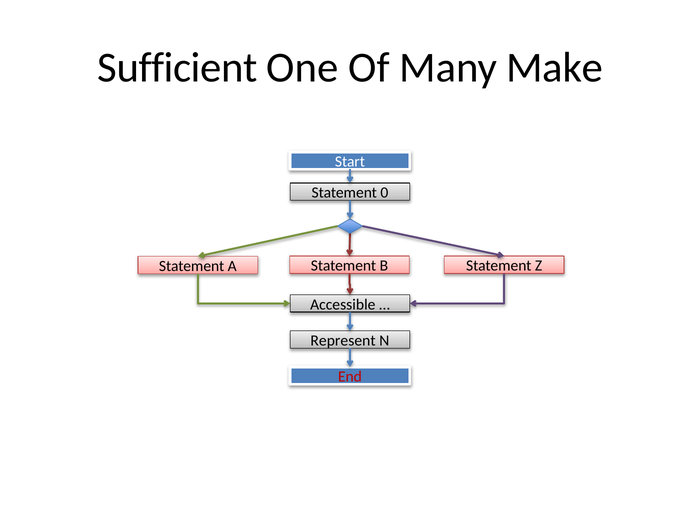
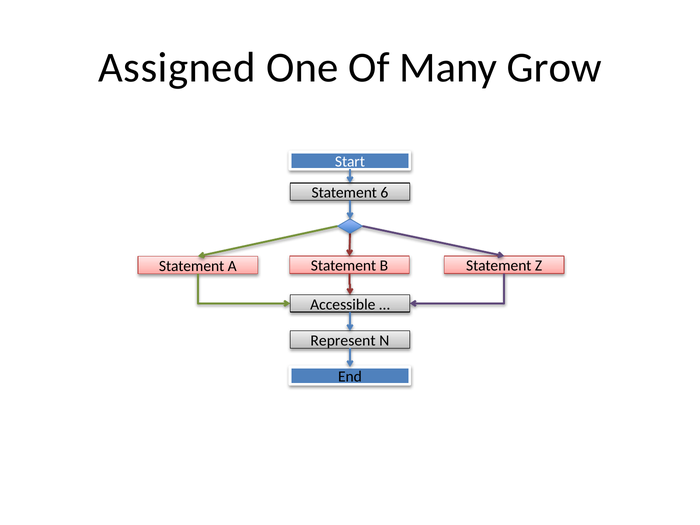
Sufficient: Sufficient -> Assigned (177, 68)
Make: Make -> Grow (554, 68)
0: 0 -> 6 (384, 193)
End colour: red -> black (350, 377)
